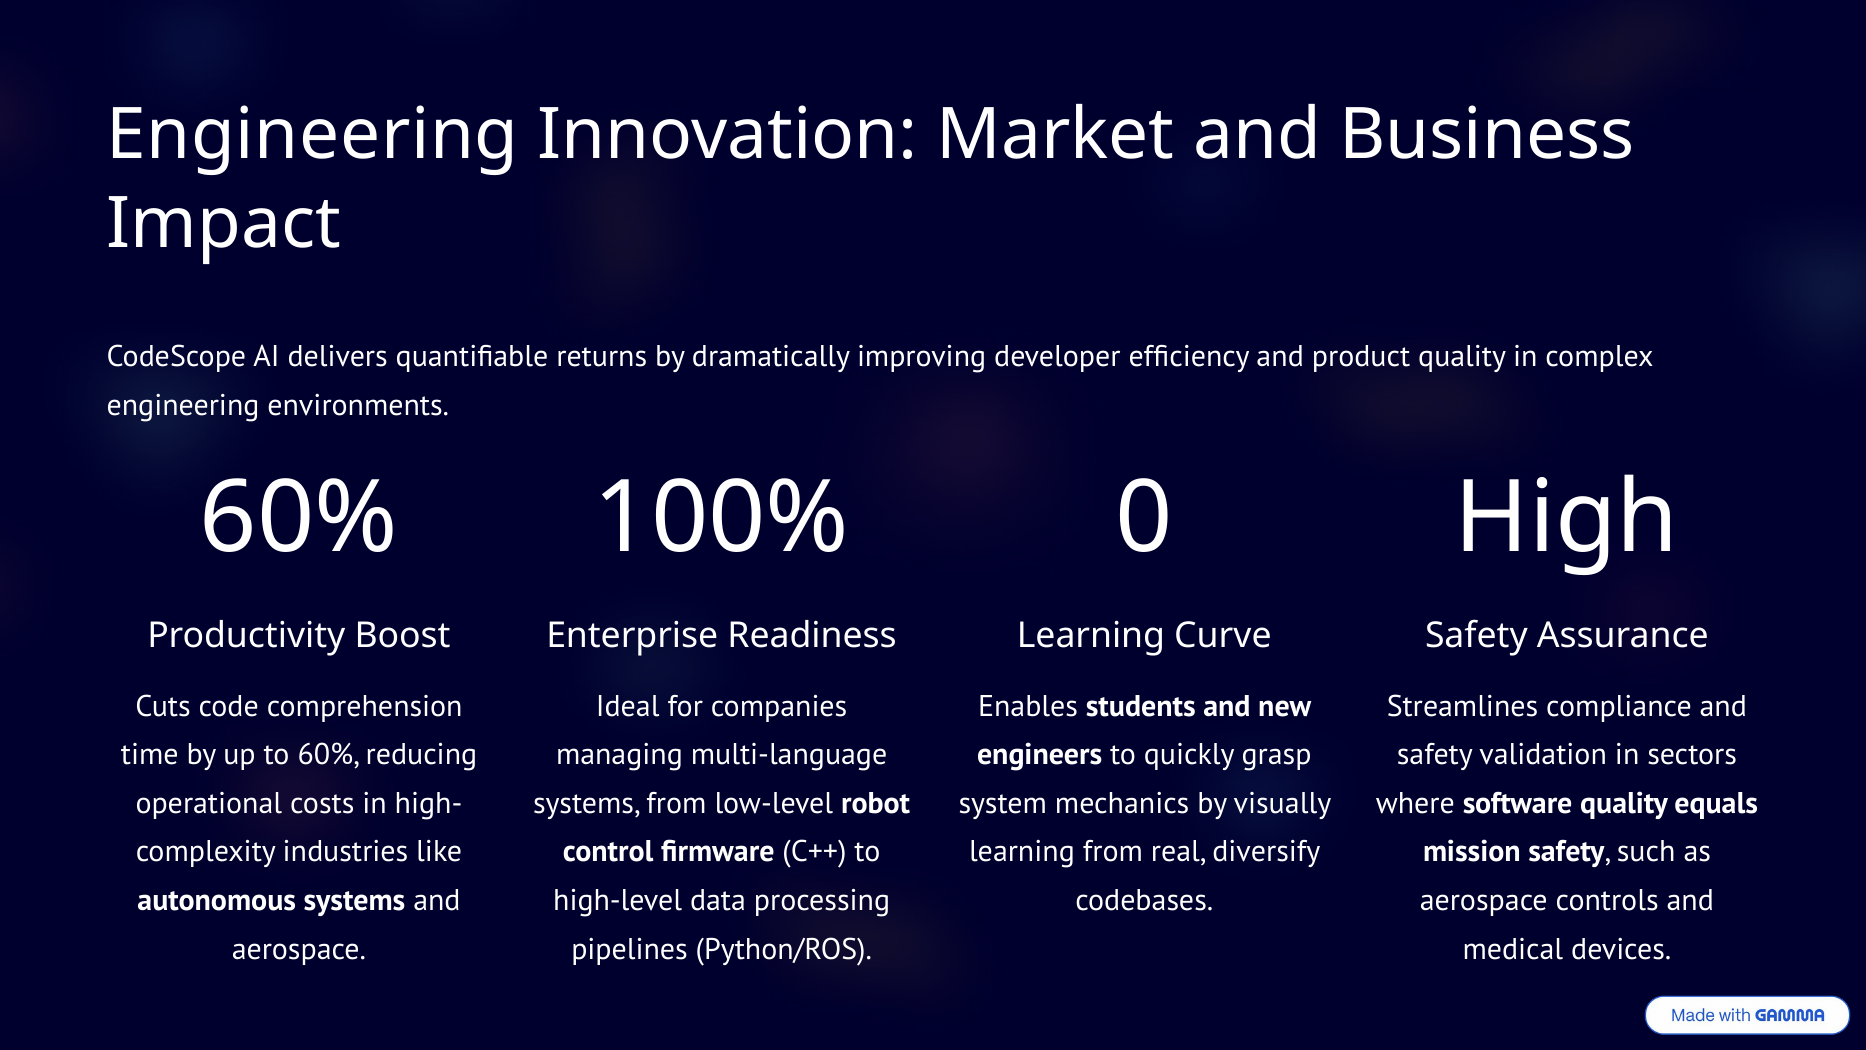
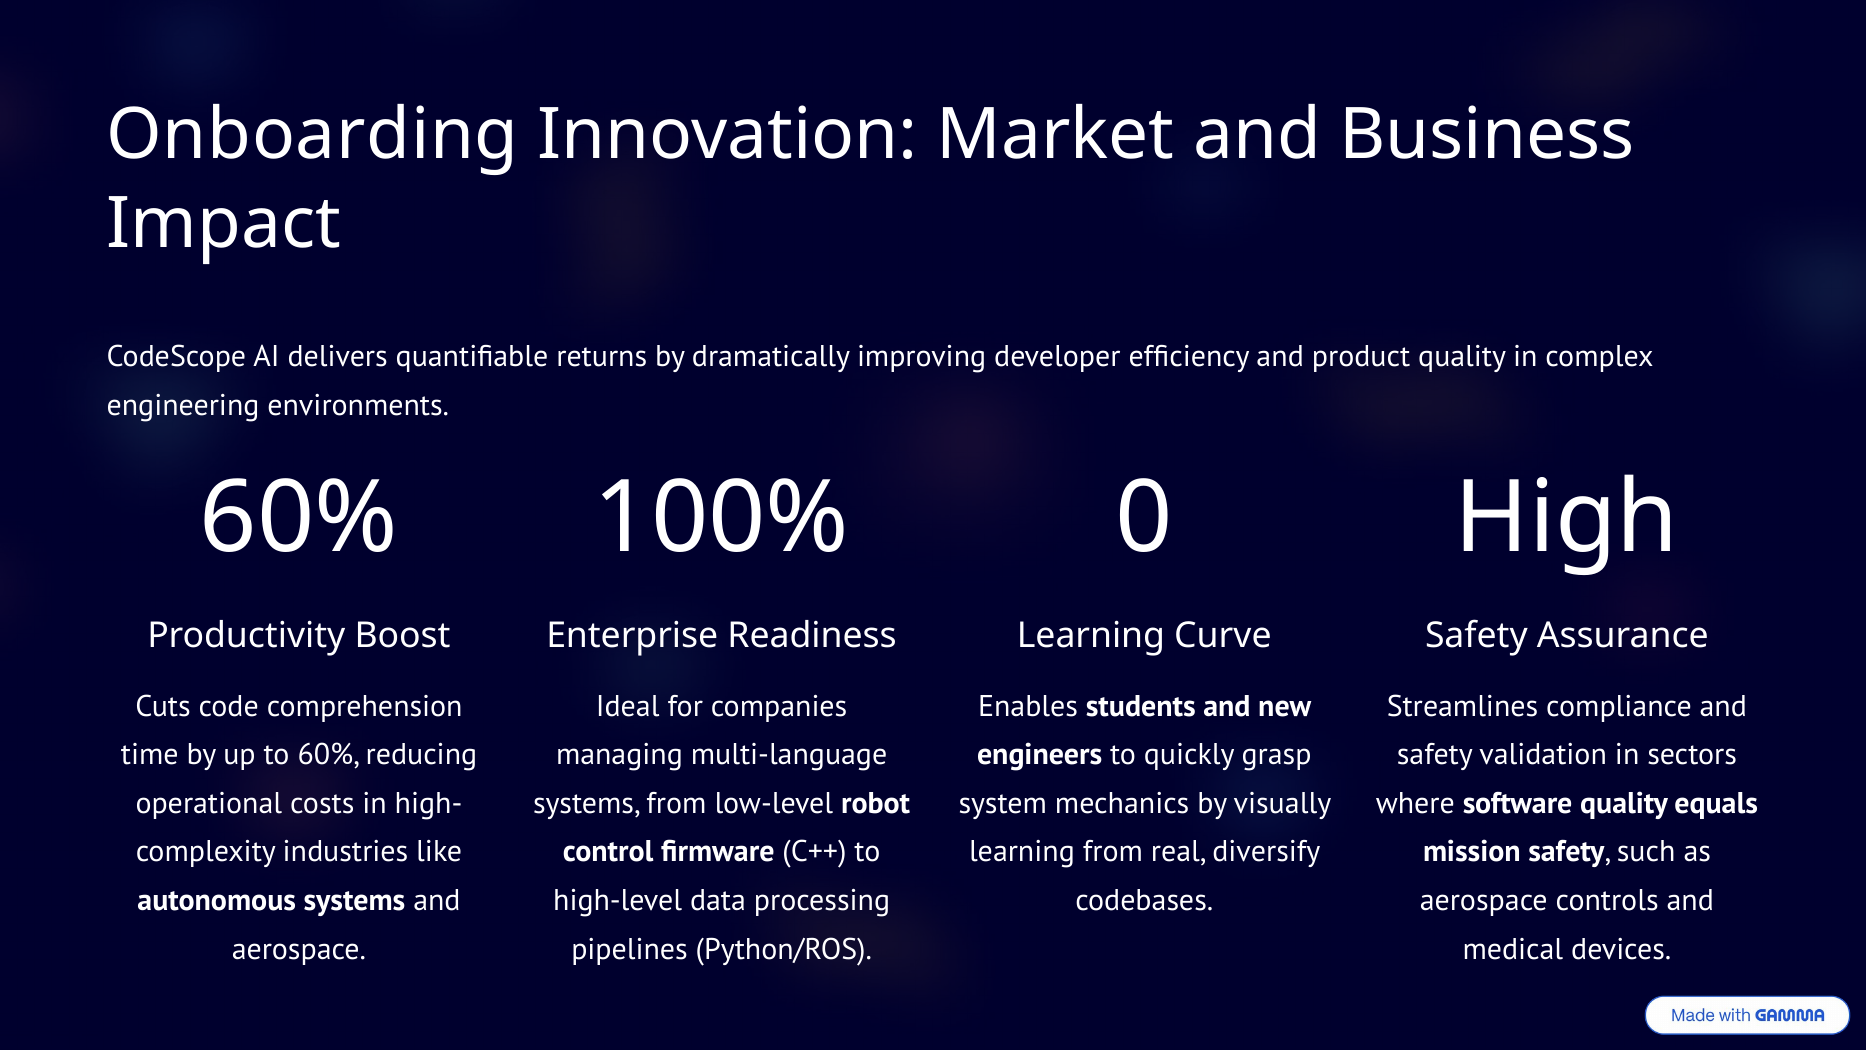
Engineering: Engineering -> Onboarding (313, 135)
